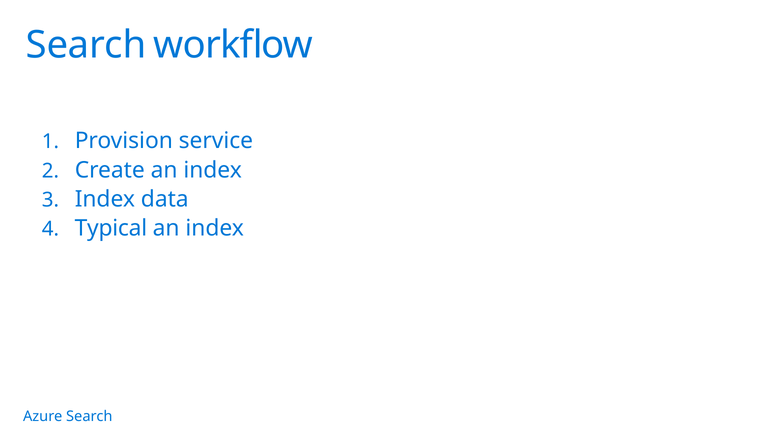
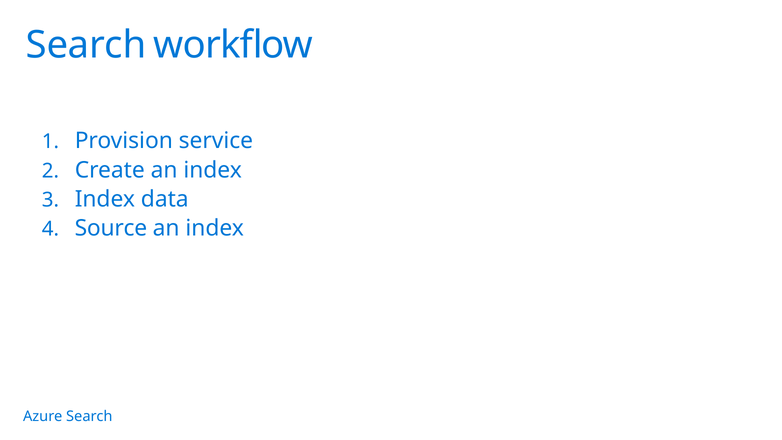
Typical: Typical -> Source (111, 228)
